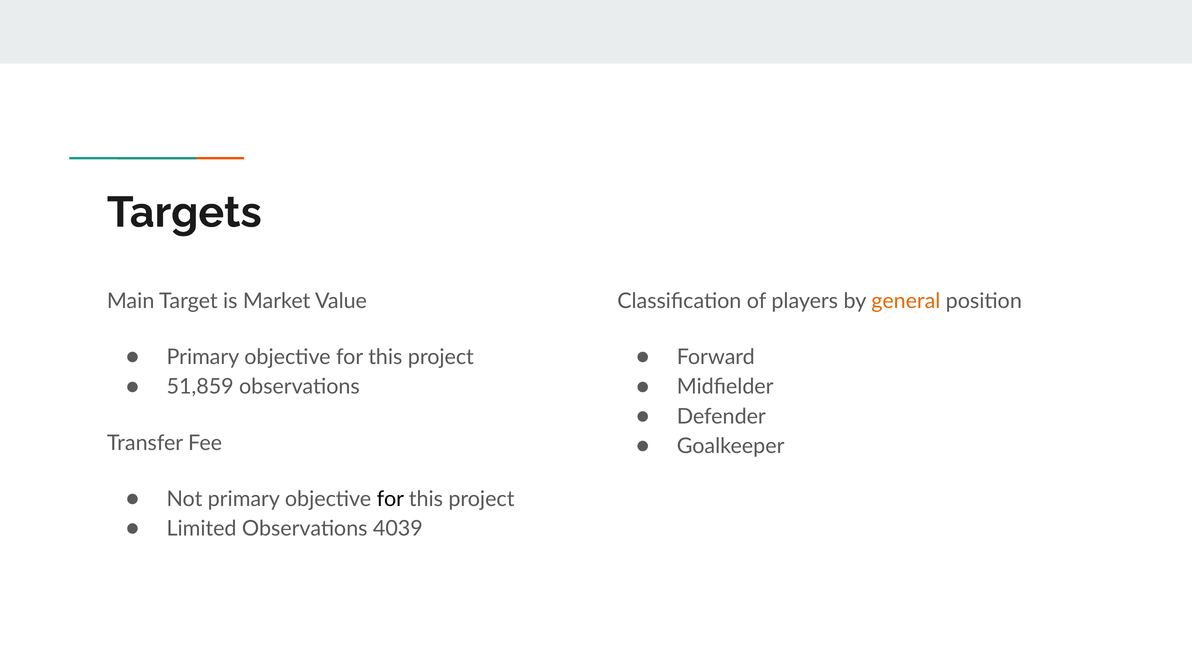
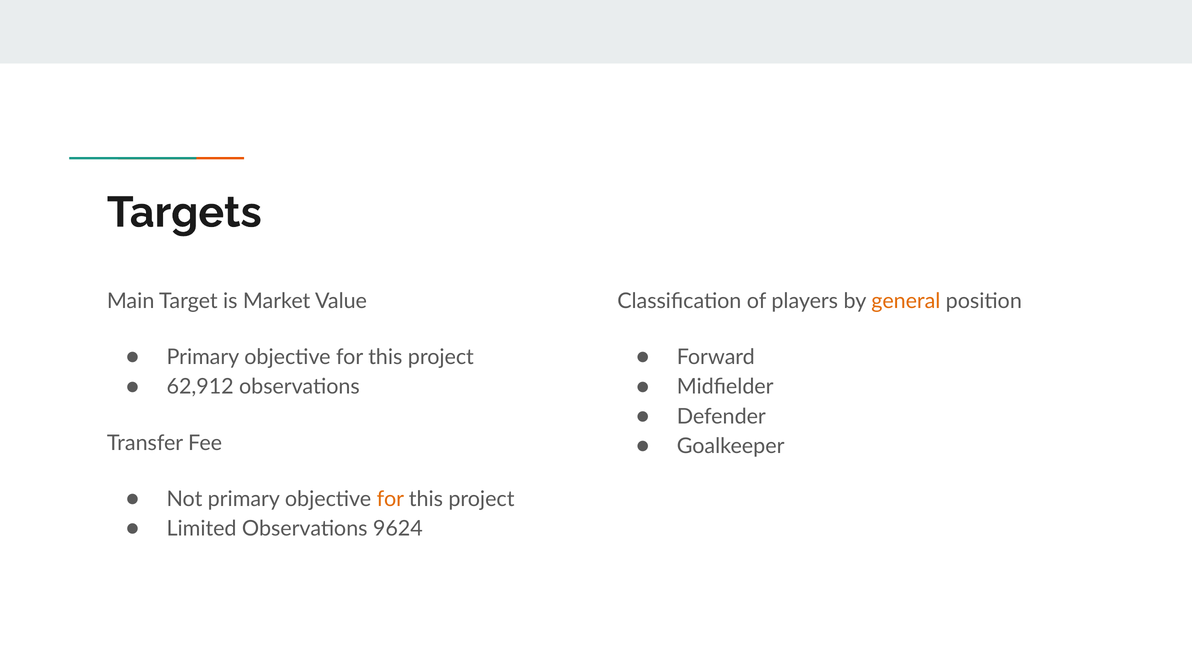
51,859: 51,859 -> 62,912 (200, 387)
for colour: black -> orange (390, 499)
4039: 4039 -> 9624 (398, 529)
